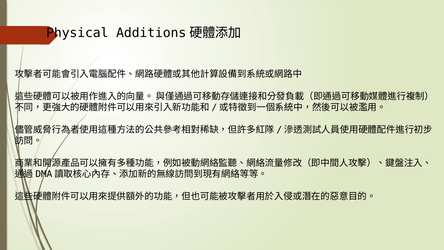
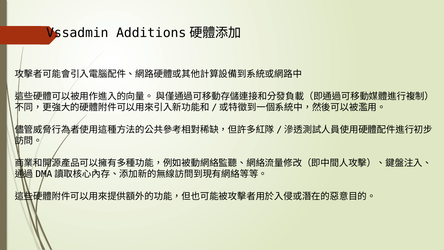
Physical: Physical -> Vssadmin (77, 33)
